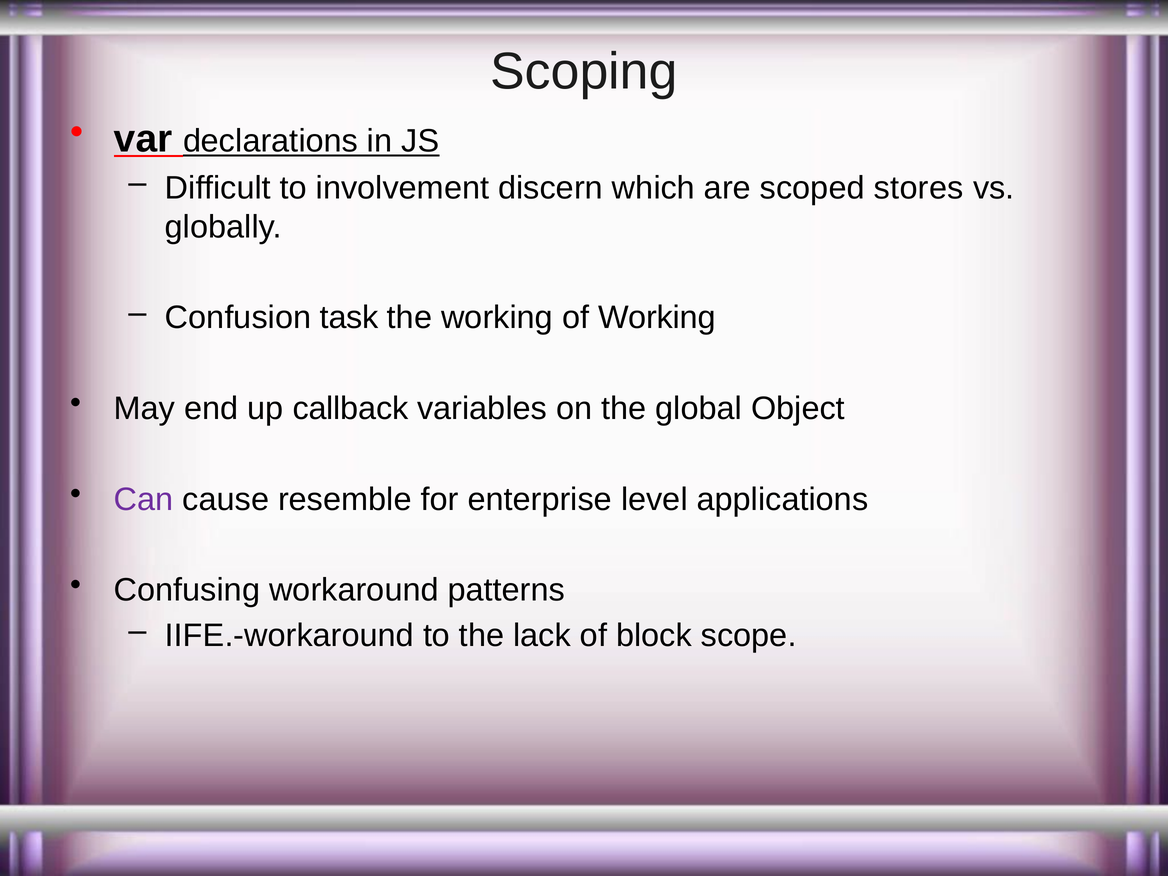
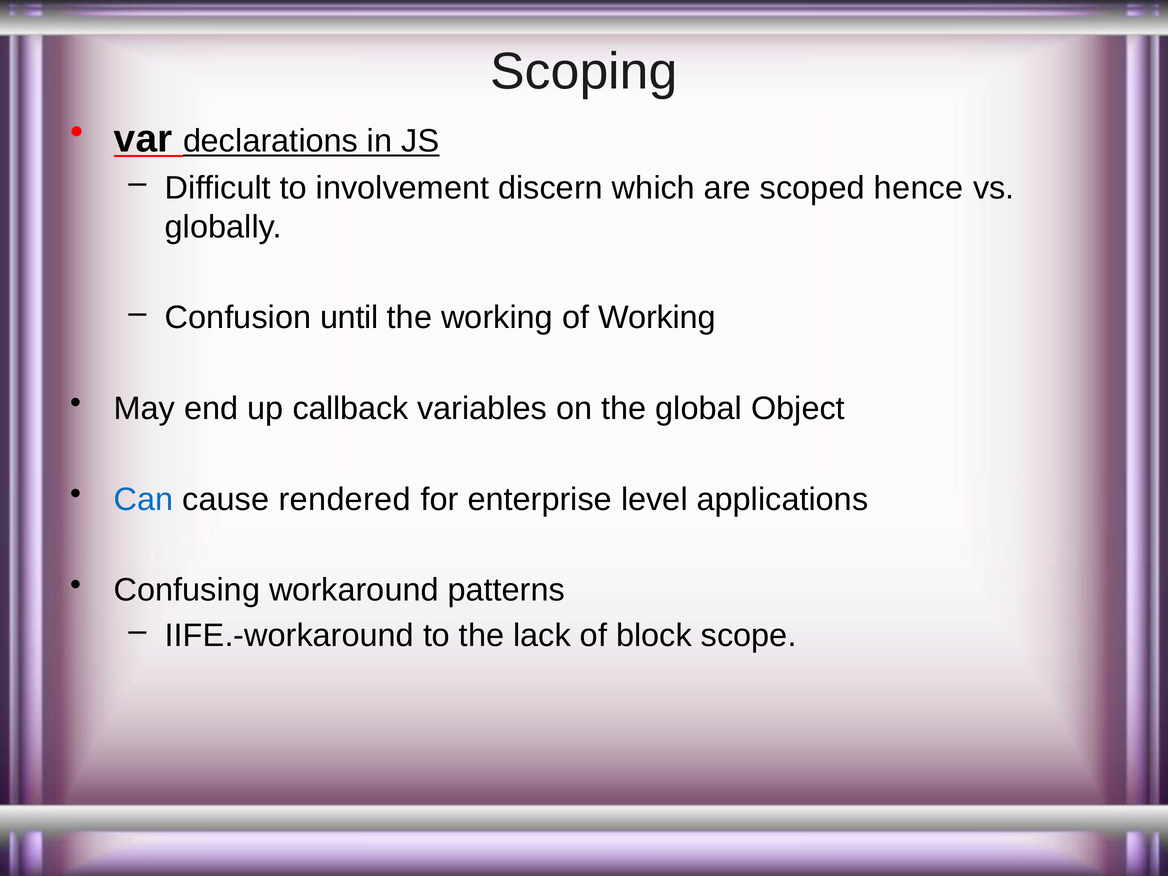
stores: stores -> hence (919, 188)
task: task -> until (349, 318)
Can colour: purple -> blue (144, 499)
resemble: resemble -> rendered (345, 499)
